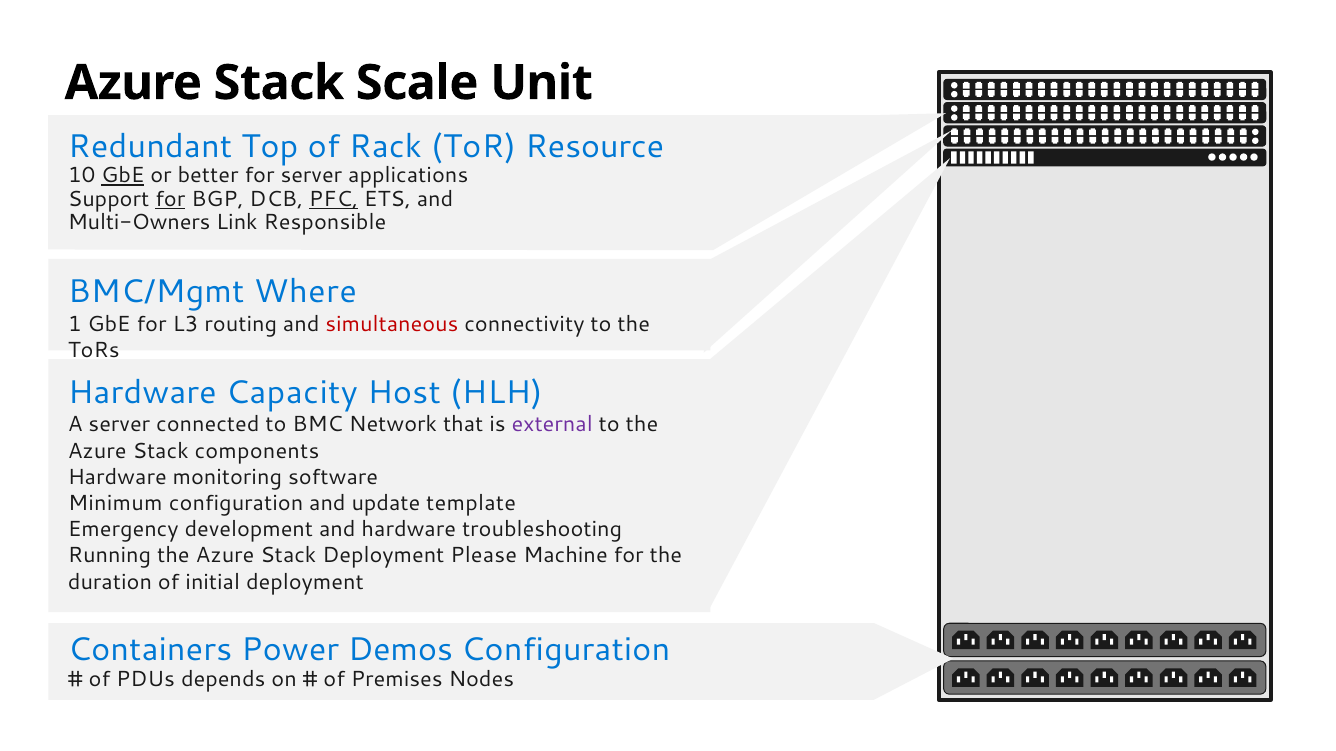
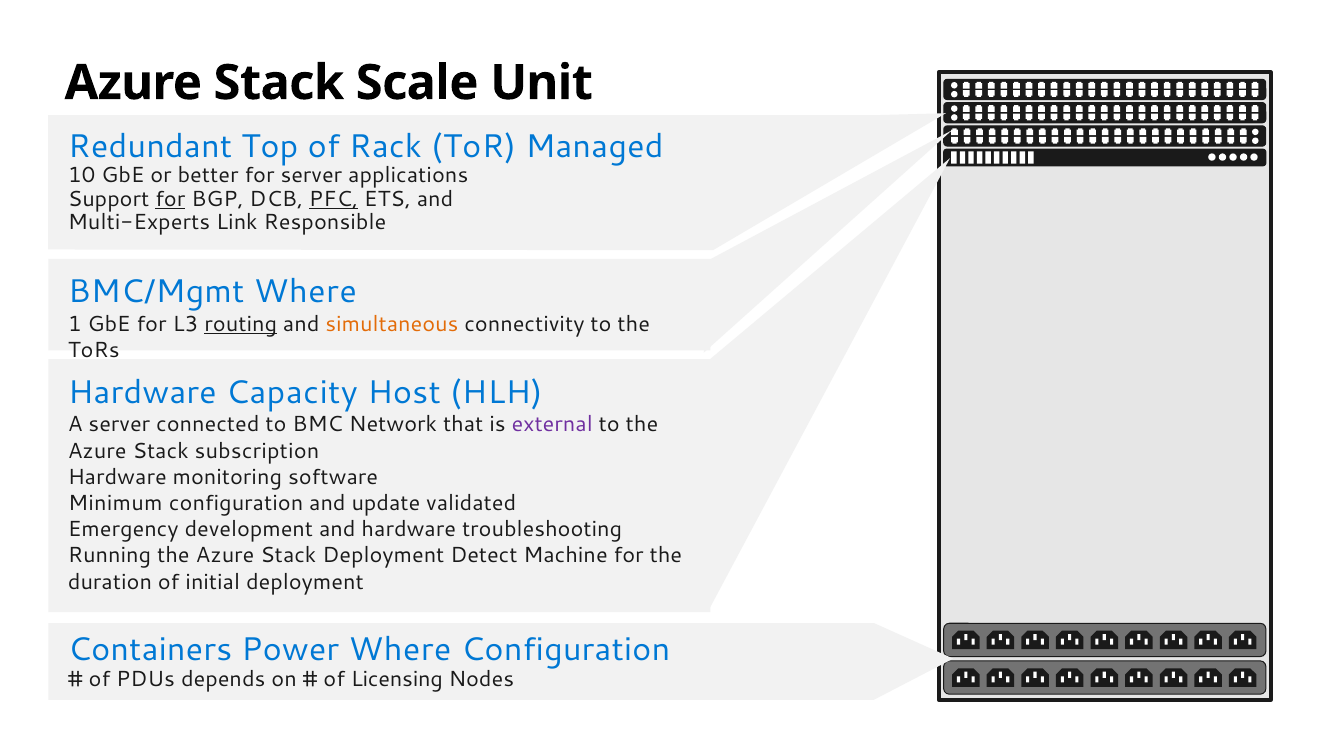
Resource: Resource -> Managed (594, 146)
GbE underline: present -> none (123, 176)
Multi-Owners: Multi-Owners -> Multi-Experts (139, 223)
routing underline: none -> present (241, 325)
simultaneous colour: red -> orange (392, 325)
components: components -> subscription (257, 451)
template: template -> validated (471, 504)
Please: Please -> Detect (484, 556)
Power Demos: Demos -> Where (400, 650)
Premises: Premises -> Licensing (397, 679)
